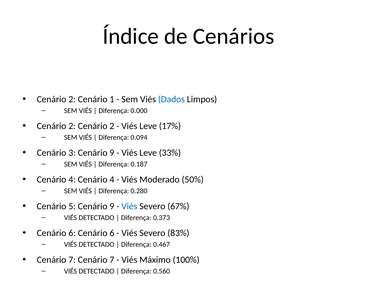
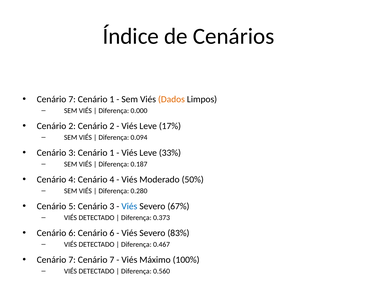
2: 2 -> 7 (72, 100)
Dados colour: blue -> orange (171, 100)
3 Cenário 9: 9 -> 1 (112, 153)
5 Cenário 9: 9 -> 3 (112, 207)
